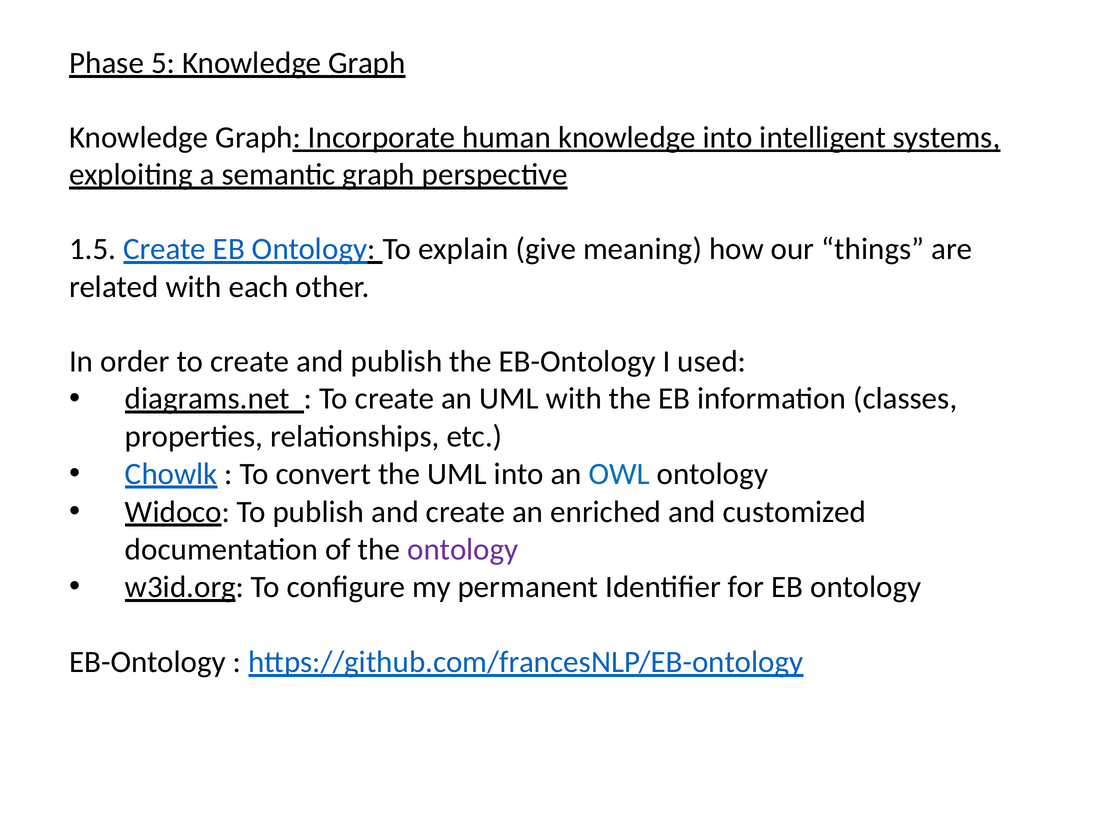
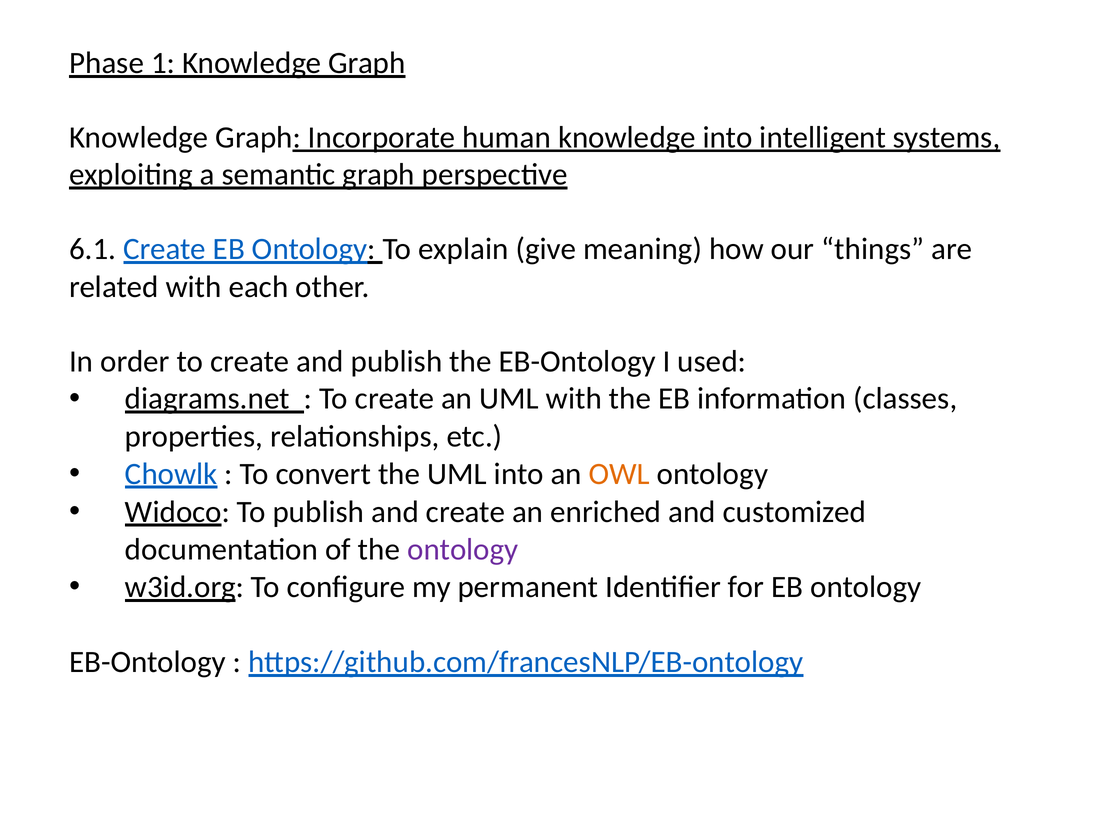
5: 5 -> 1 (163, 63)
1.5: 1.5 -> 6.1 (93, 249)
OWL colour: blue -> orange (619, 474)
